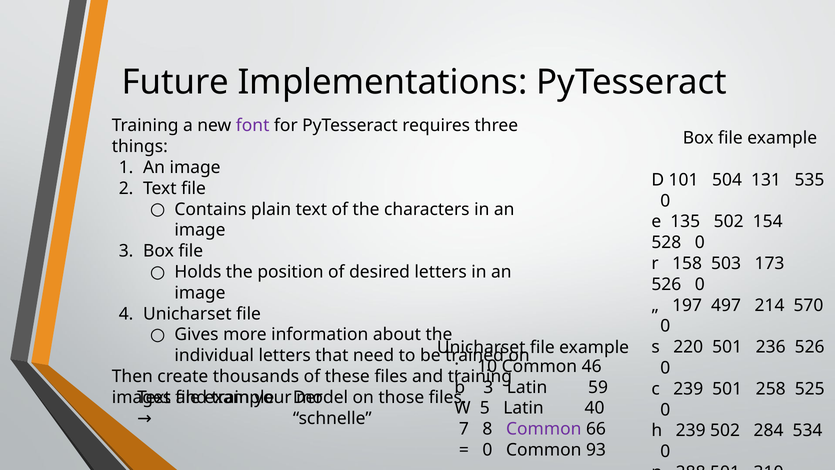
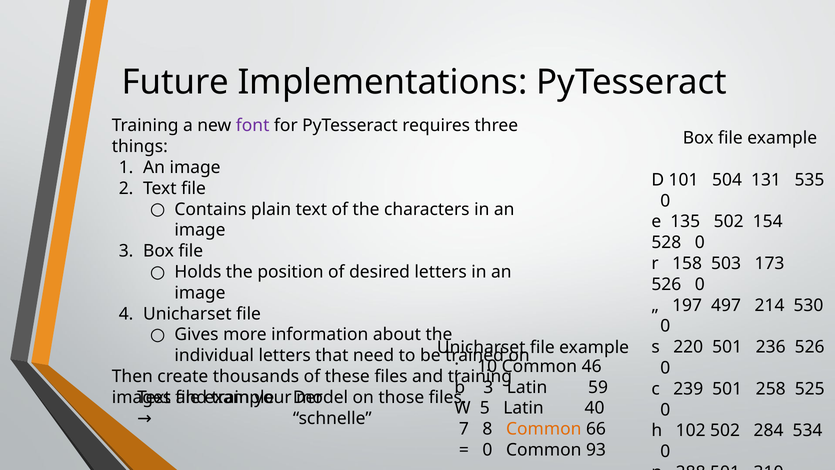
570: 570 -> 530 (808, 305)
Common colour: purple -> orange (544, 429)
h 239: 239 -> 102 (691, 430)
